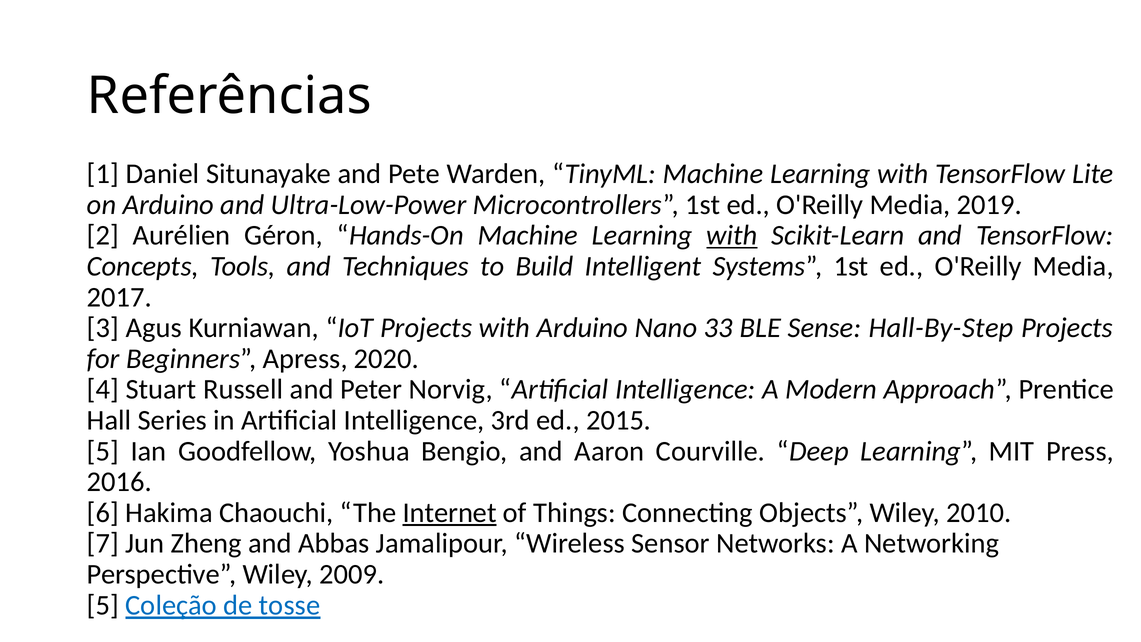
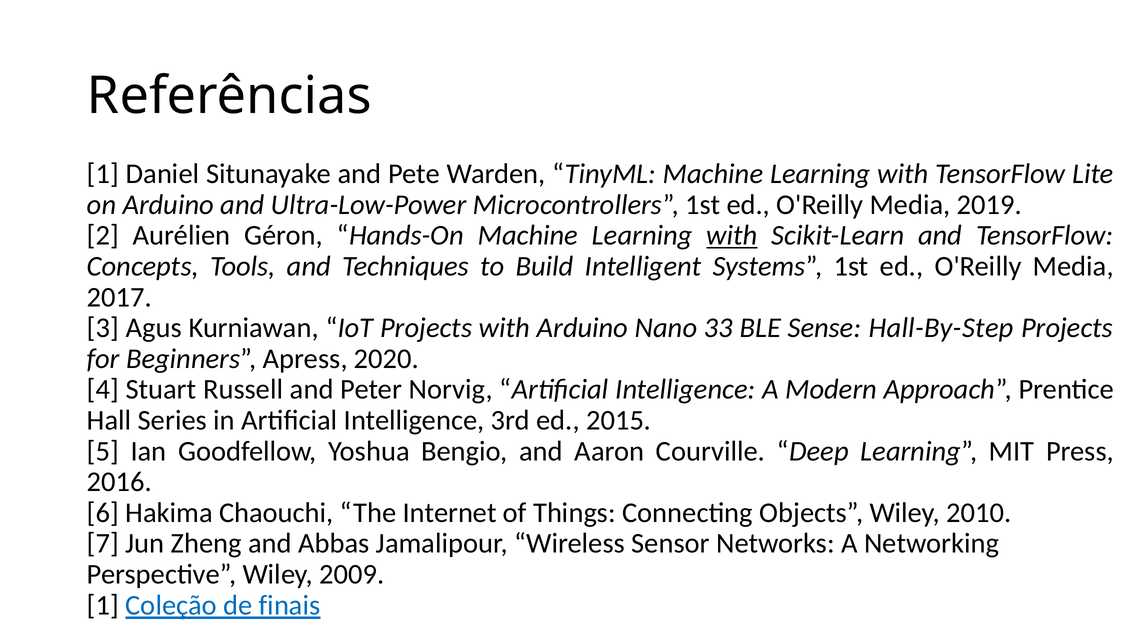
Internet underline: present -> none (450, 513)
5: 5 -> 1 (103, 605)
tosse: tosse -> finais (290, 605)
